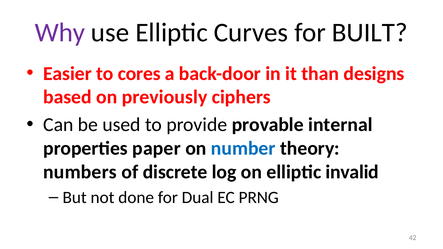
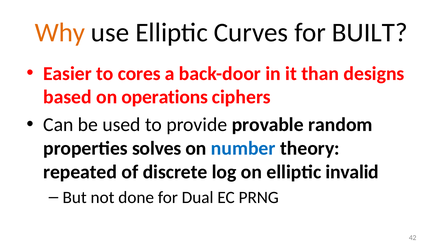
Why colour: purple -> orange (60, 33)
previously: previously -> operations (165, 97)
internal: internal -> random (340, 125)
paper: paper -> solves (157, 148)
numbers: numbers -> repeated (80, 172)
